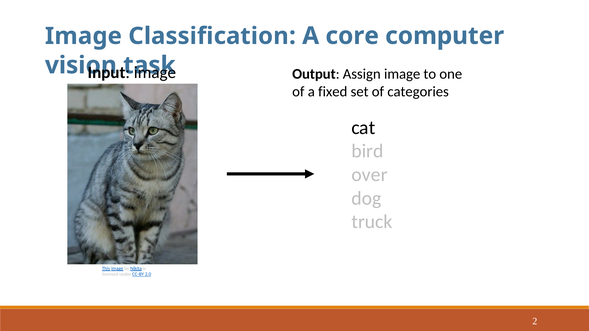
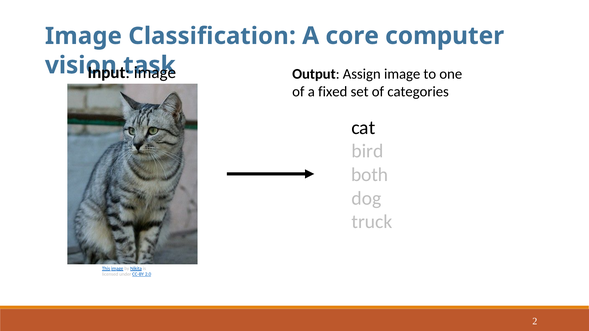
over: over -> both (370, 175)
